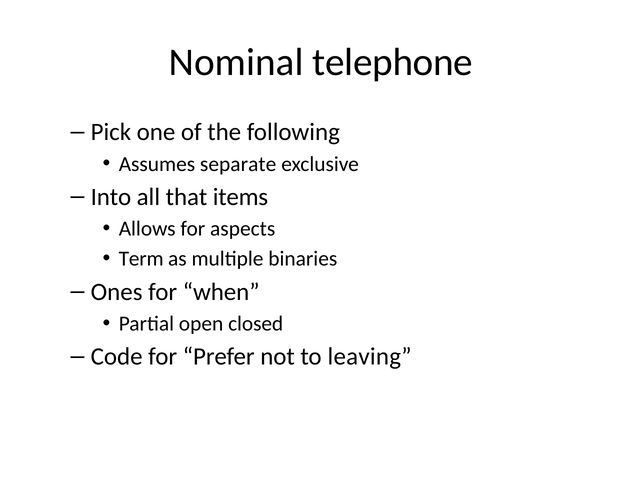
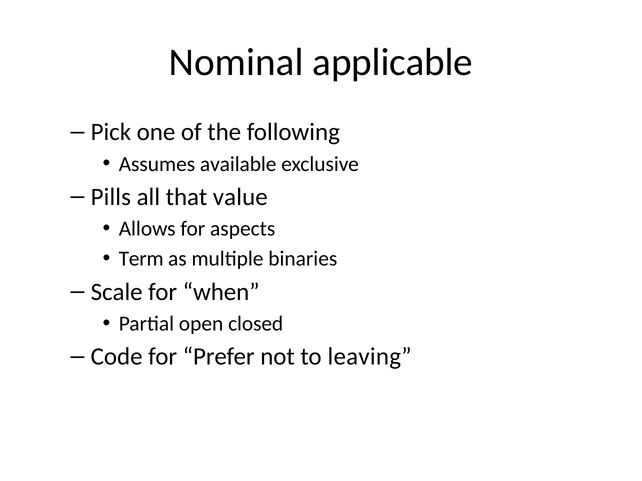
telephone: telephone -> applicable (393, 62)
separate: separate -> available (238, 164)
Into: Into -> Pills (111, 197)
items: items -> value (240, 197)
Ones: Ones -> Scale (117, 292)
